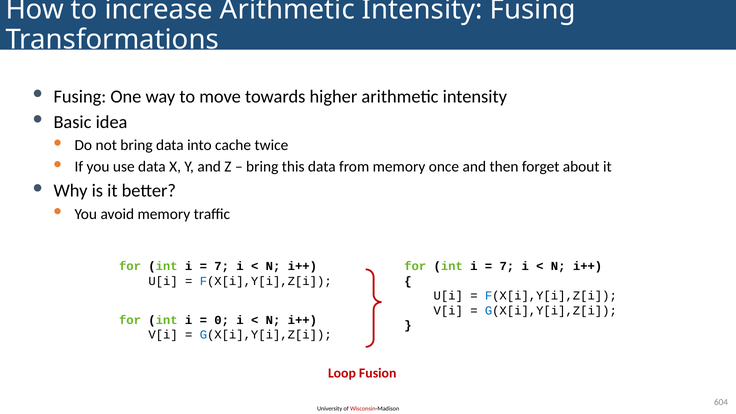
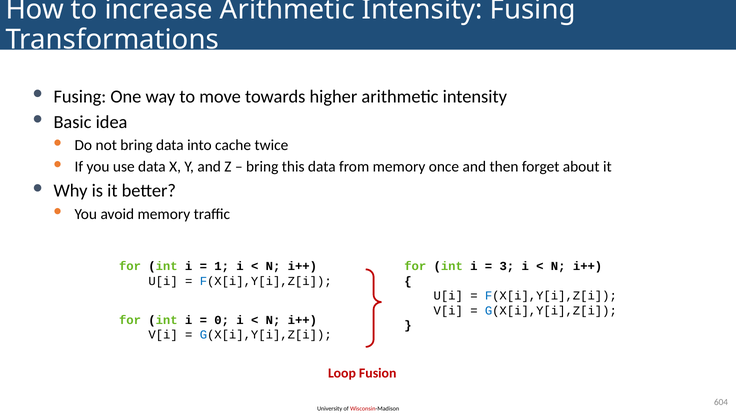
7: 7 -> 1 (222, 266)
7: 7 -> 3 (507, 266)
